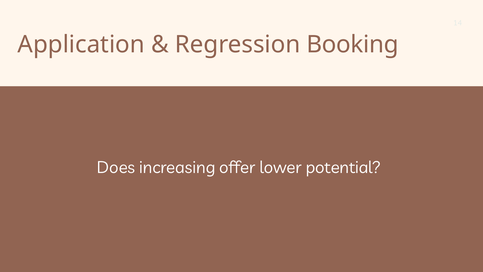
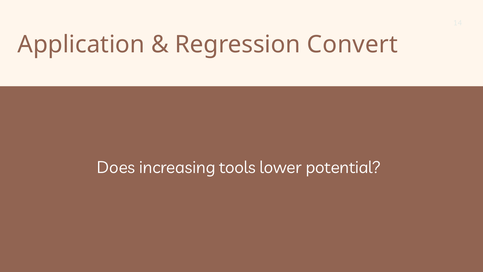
Booking: Booking -> Convert (352, 45)
offer: offer -> tools (237, 167)
